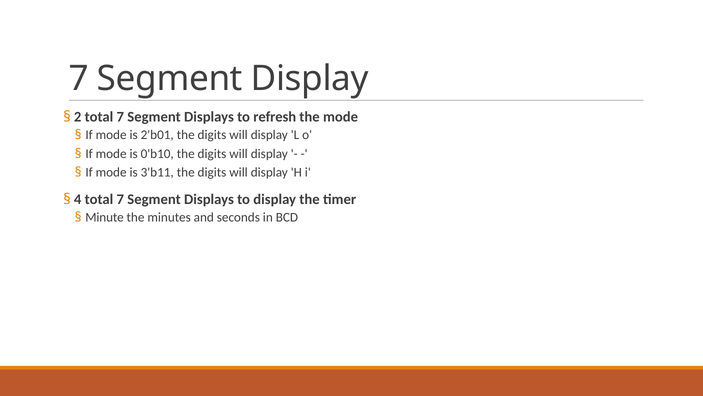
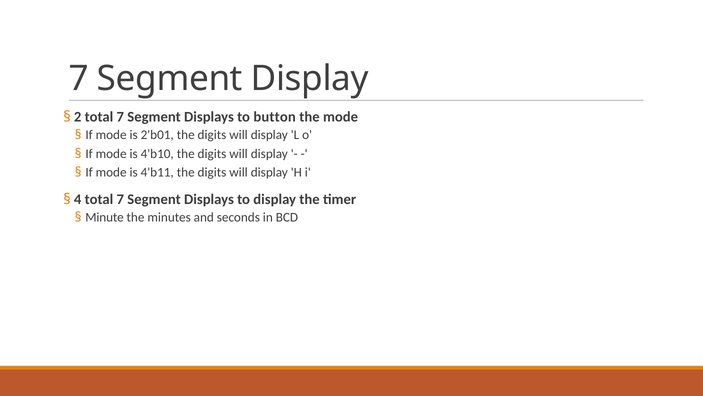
refresh: refresh -> button (275, 117)
0'b10: 0'b10 -> 4'b10 (157, 154)
3'b11: 3'b11 -> 4'b11 (157, 172)
